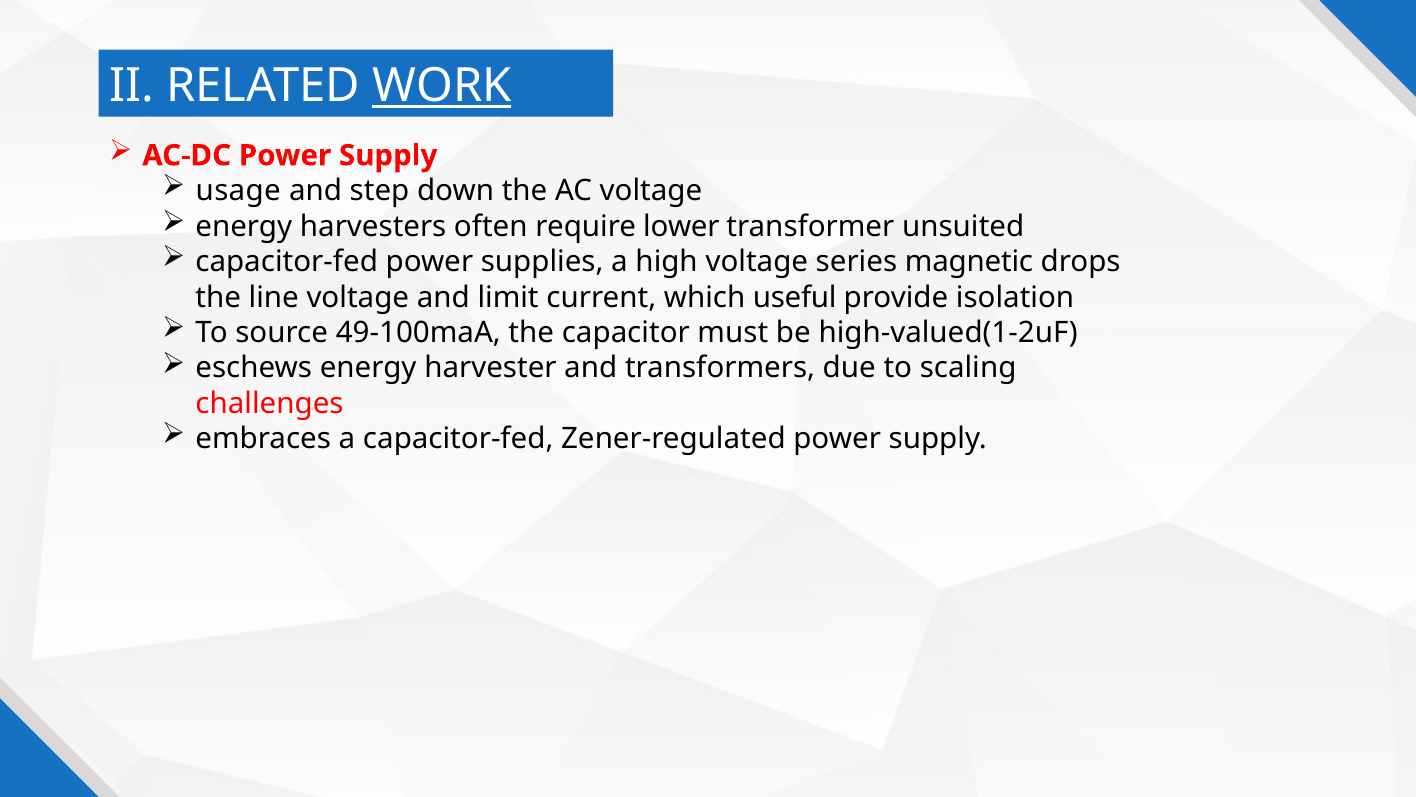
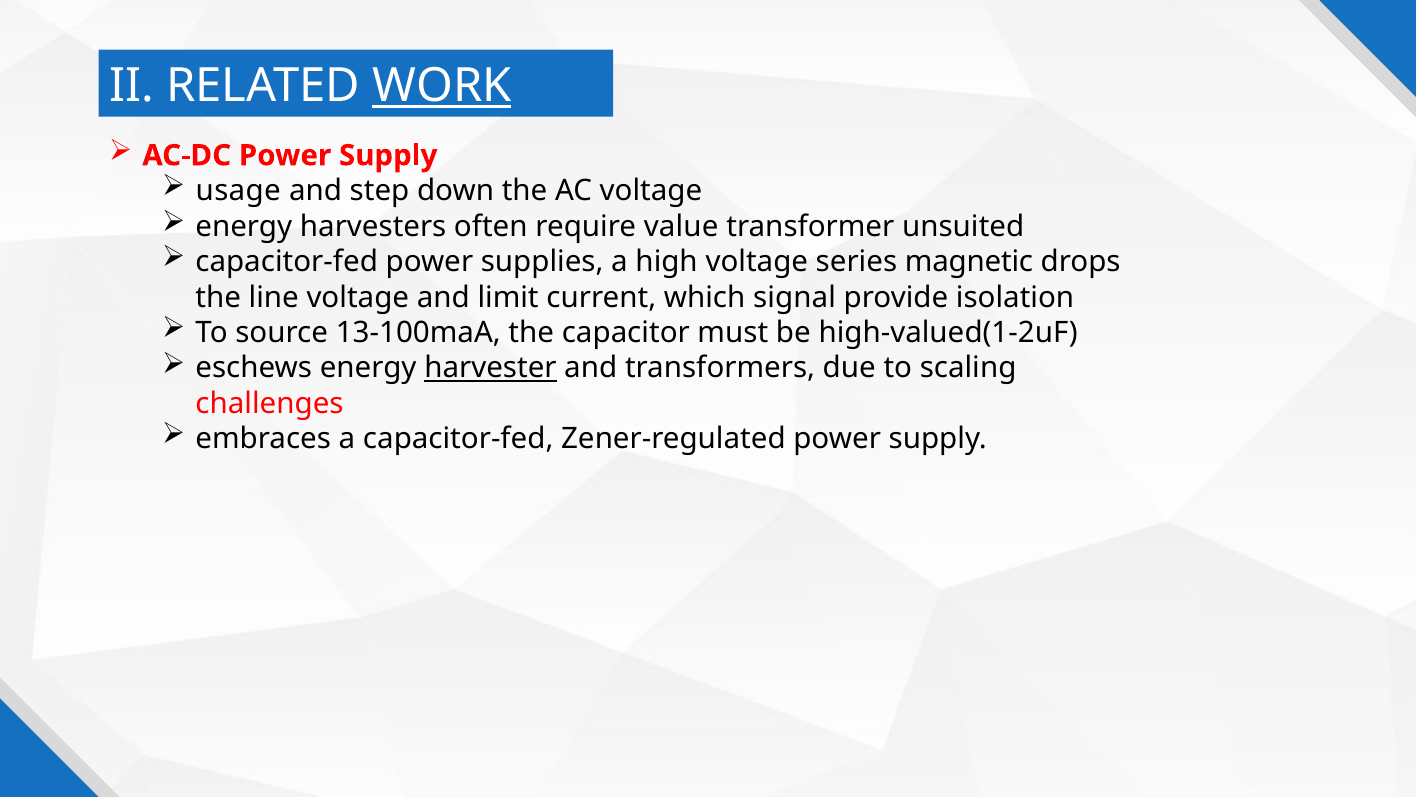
lower: lower -> value (681, 226)
useful: useful -> signal (795, 297)
49-100maA: 49-100maA -> 13-100maA (418, 332)
harvester underline: none -> present (490, 368)
